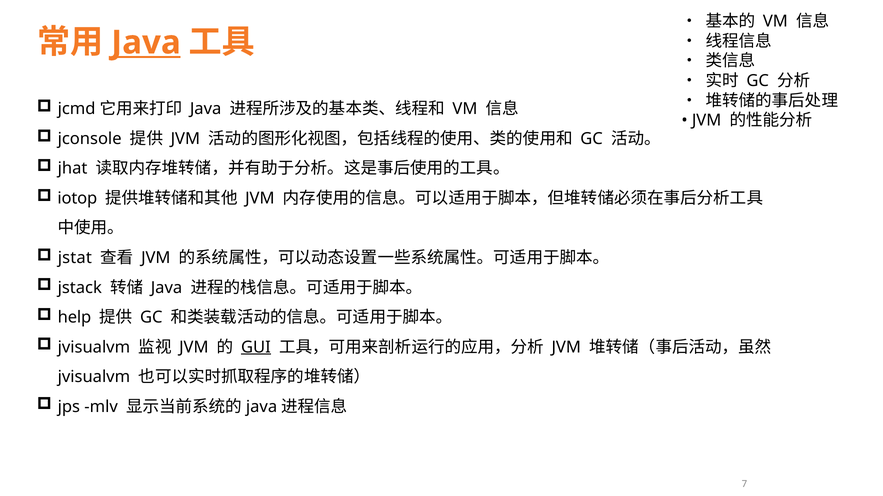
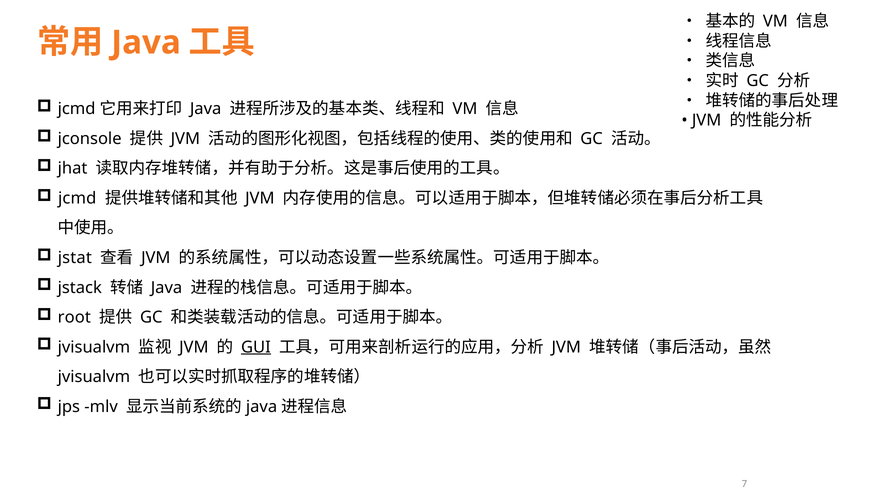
Java underline: present -> none (146, 43)
iotop: iotop -> jcmd (77, 199)
help: help -> root (74, 318)
